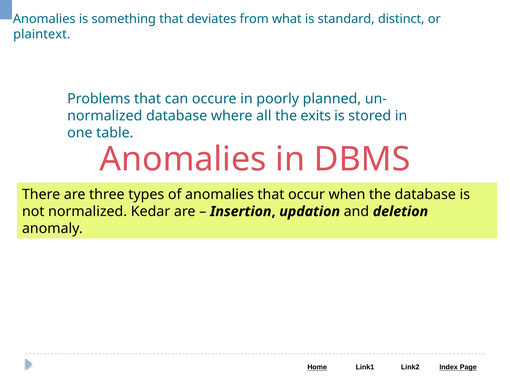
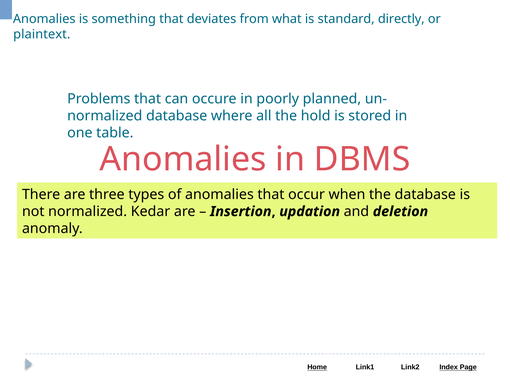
distinct: distinct -> directly (401, 19)
exits: exits -> hold (316, 116)
